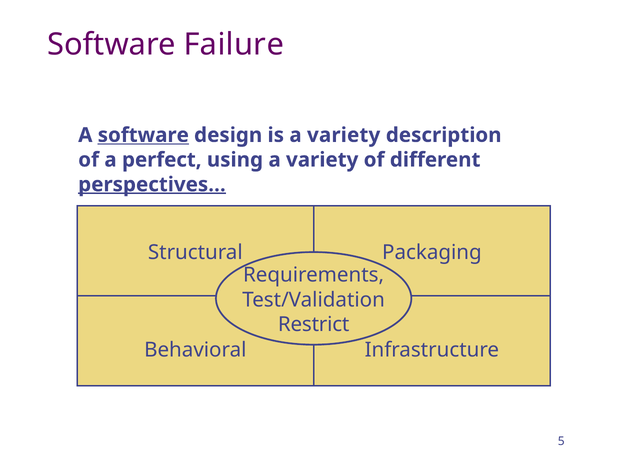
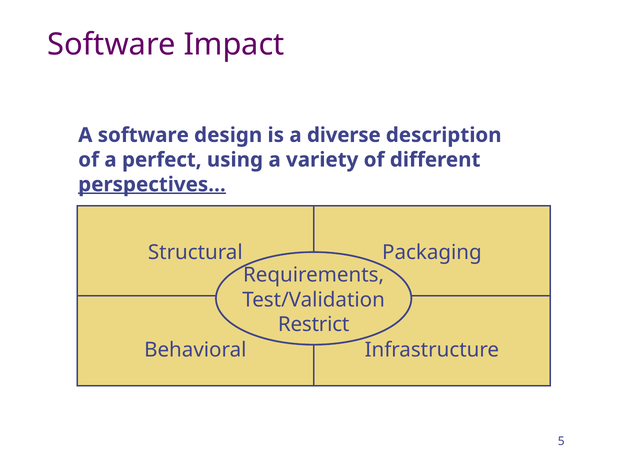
Failure: Failure -> Impact (234, 44)
software underline: present -> none (143, 135)
is a variety: variety -> diverse (344, 135)
